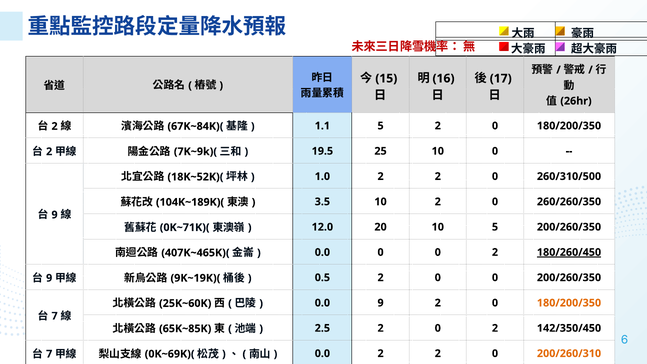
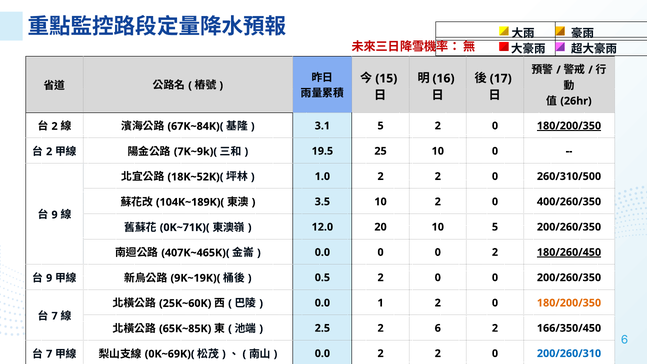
1.1: 1.1 -> 3.1 (322, 126)
180/200/350 underline: none -> present (569, 126)
260/260/350: 260/260/350 -> 400/260/350 (569, 202)
0.0 9: 9 -> 1 (381, 303)
2.5 2 0: 0 -> 6 (438, 328)
142/350/450: 142/350/450 -> 166/350/450 (569, 328)
200/260/310 colour: orange -> blue (569, 353)
